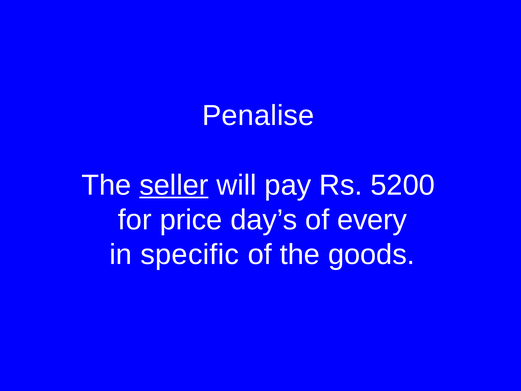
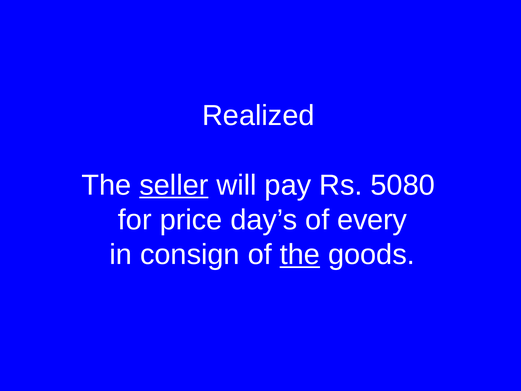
Penalise: Penalise -> Realized (258, 116)
5200: 5200 -> 5080 (403, 185)
specific: specific -> consign (190, 254)
the underline: none -> present (300, 254)
